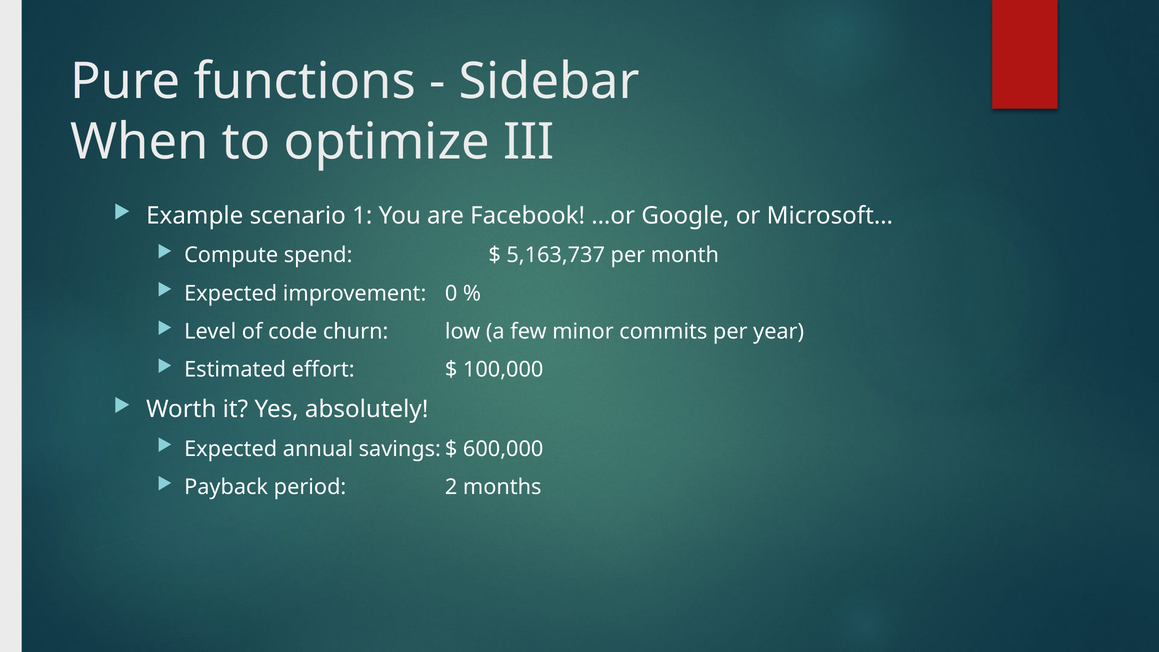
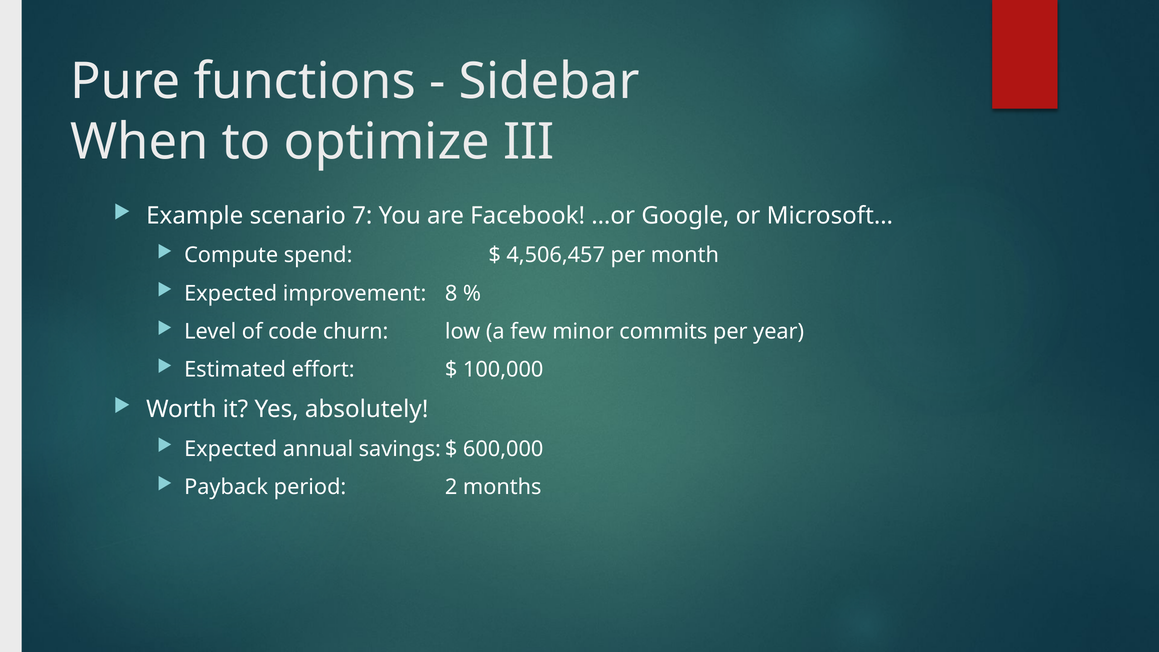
1: 1 -> 7 (362, 216)
5,163,737: 5,163,737 -> 4,506,457 (556, 255)
0: 0 -> 8 (451, 293)
